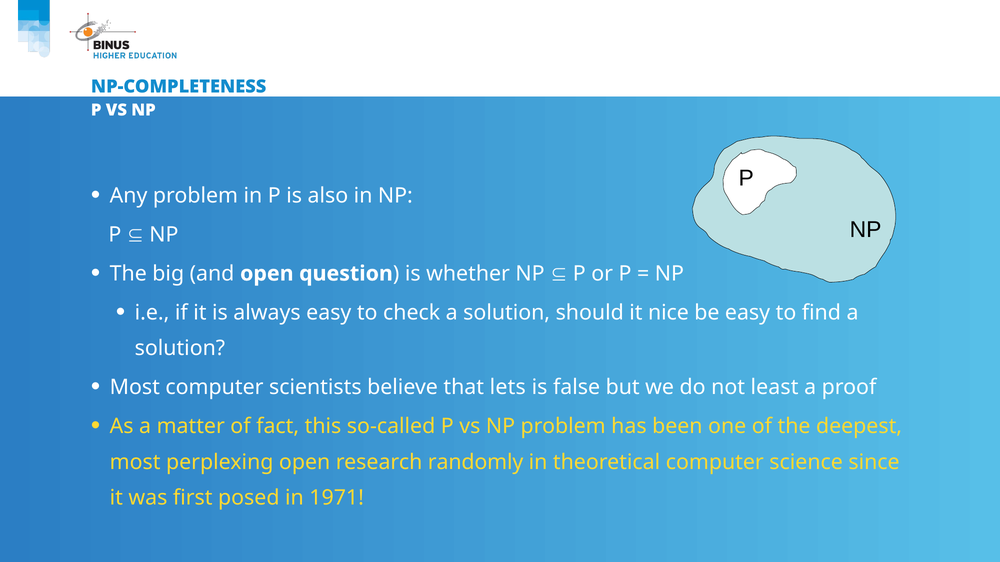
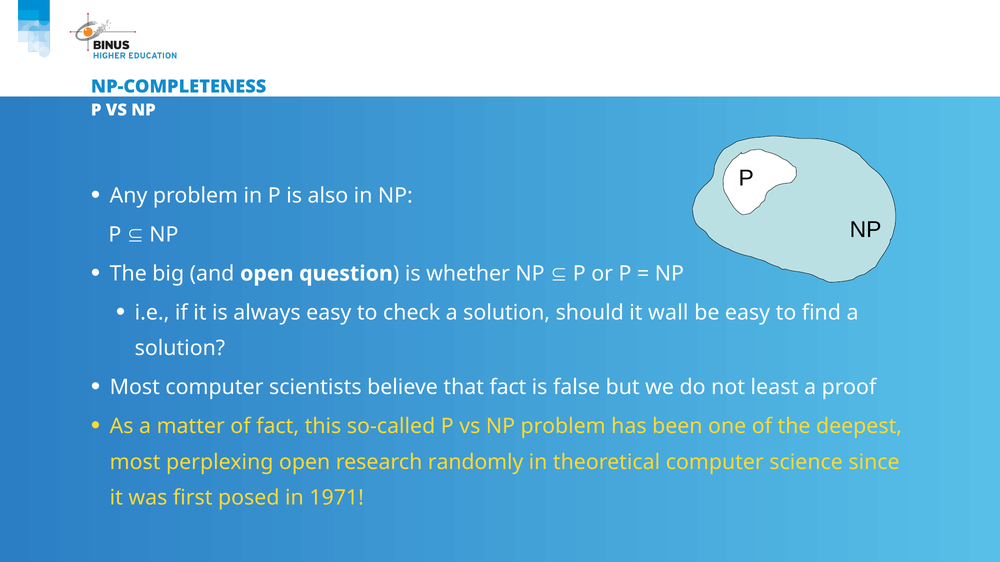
nice: nice -> wall (668, 313)
that lets: lets -> fact (508, 388)
